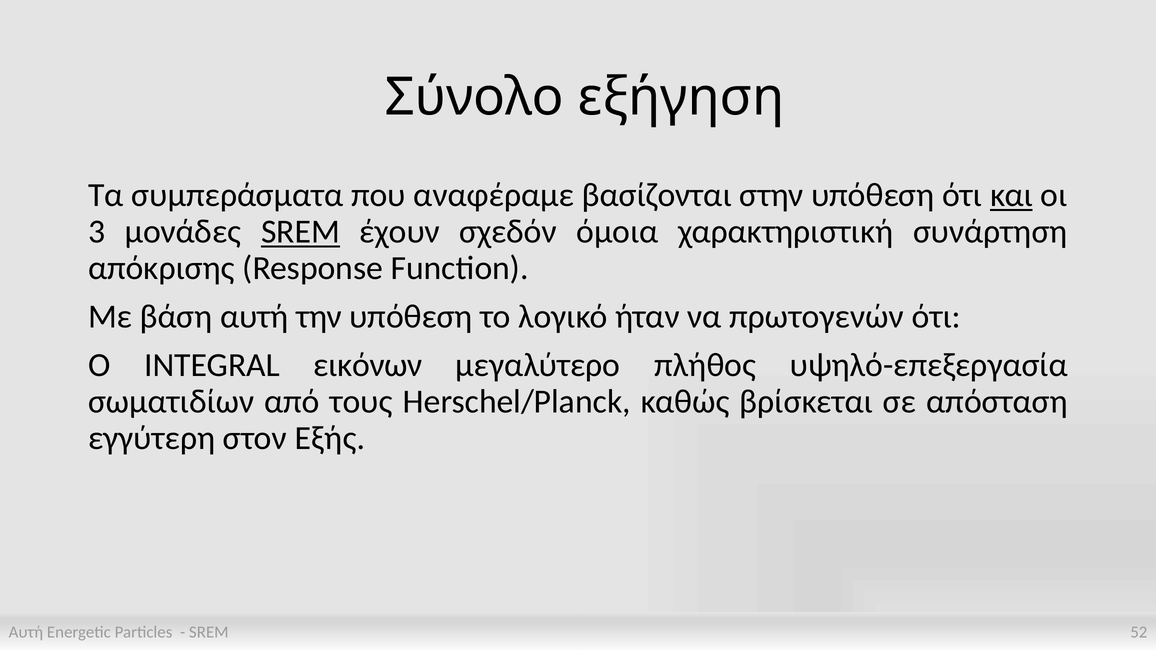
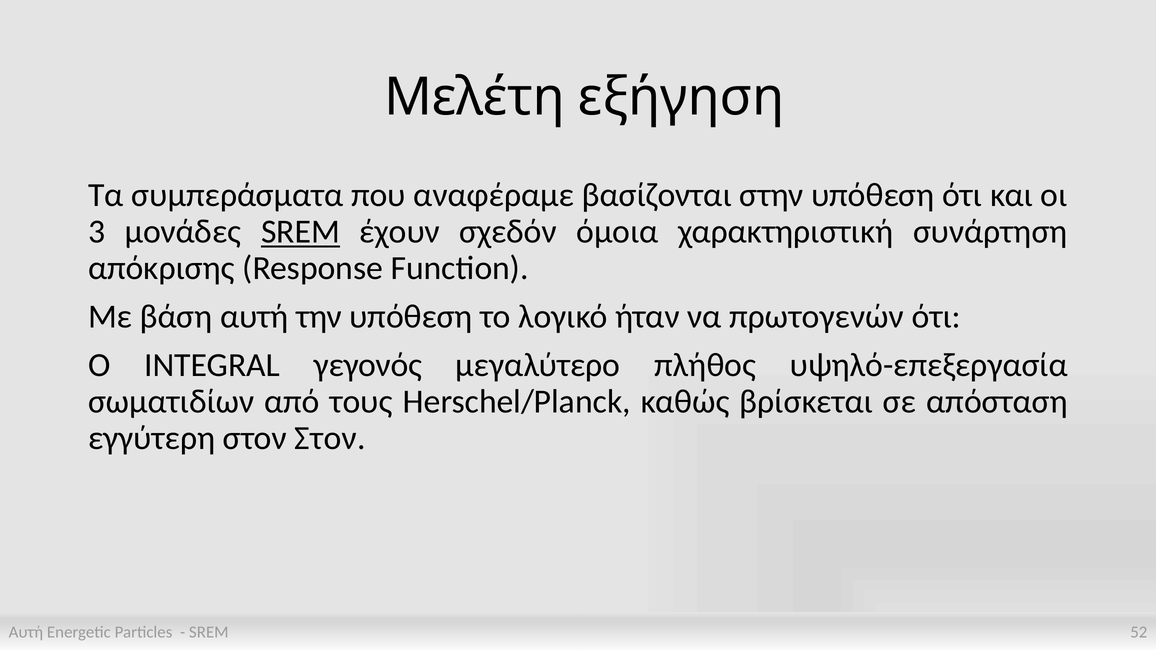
Σύνολο: Σύνολο -> Μελέτη (474, 97)
και underline: present -> none (1012, 195)
εικόνων: εικόνων -> γεγονός (368, 365)
στον Εξής: Εξής -> Στον (330, 438)
